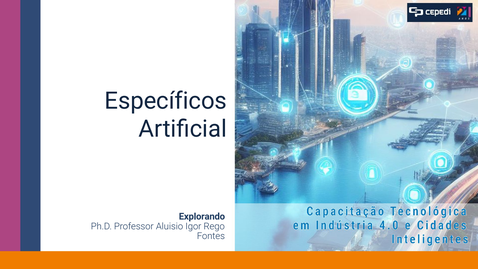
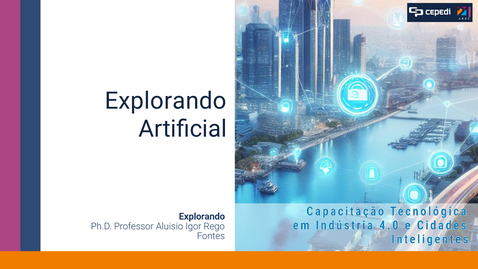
Específicos: Específicos -> Explorando (166, 101)
